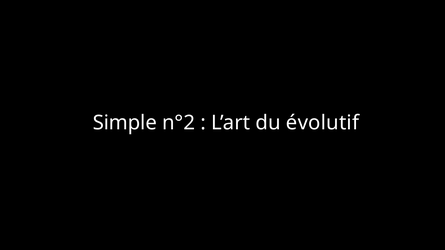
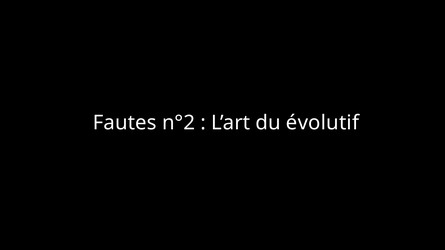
Simple: Simple -> Fautes (125, 123)
